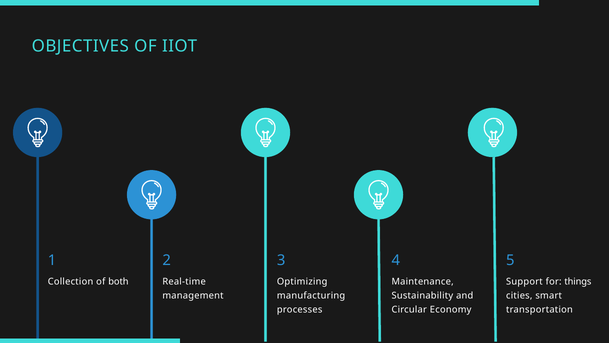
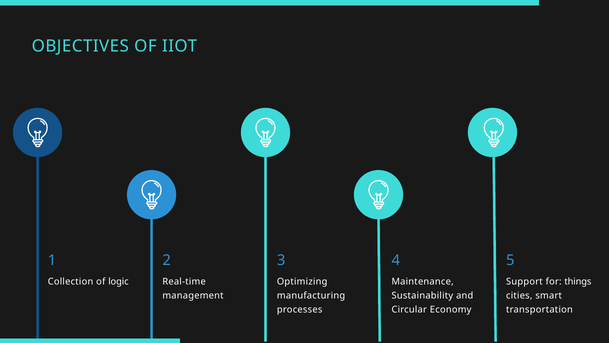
both: both -> logic (118, 281)
